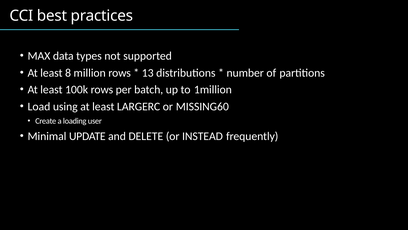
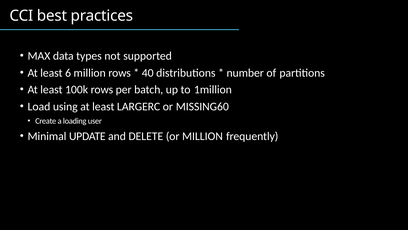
8: 8 -> 6 (68, 73)
13: 13 -> 40 (148, 73)
or INSTEAD: INSTEAD -> MILLION (202, 136)
